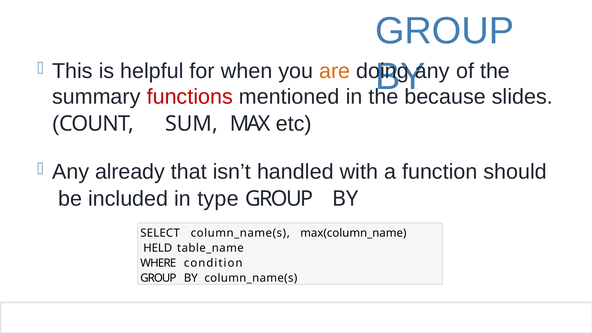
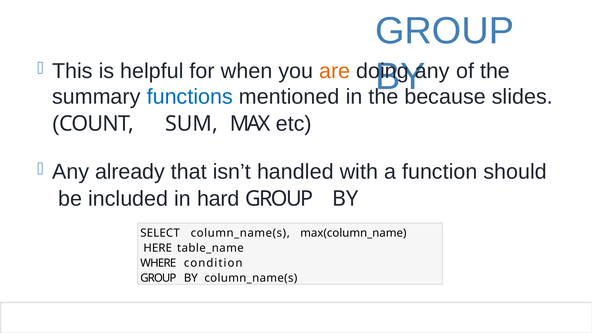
functions colour: red -> blue (190, 97)
type: type -> hard (218, 199)
HELD: HELD -> HERE (158, 248)
